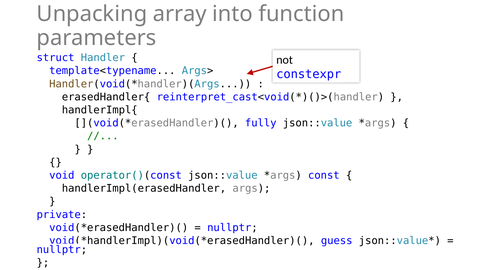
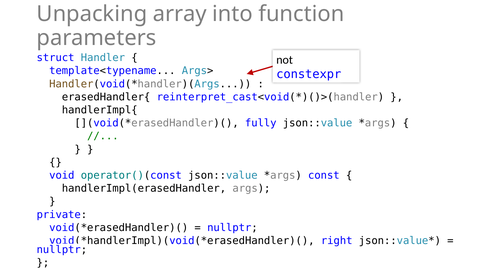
guess: guess -> right (337, 241)
